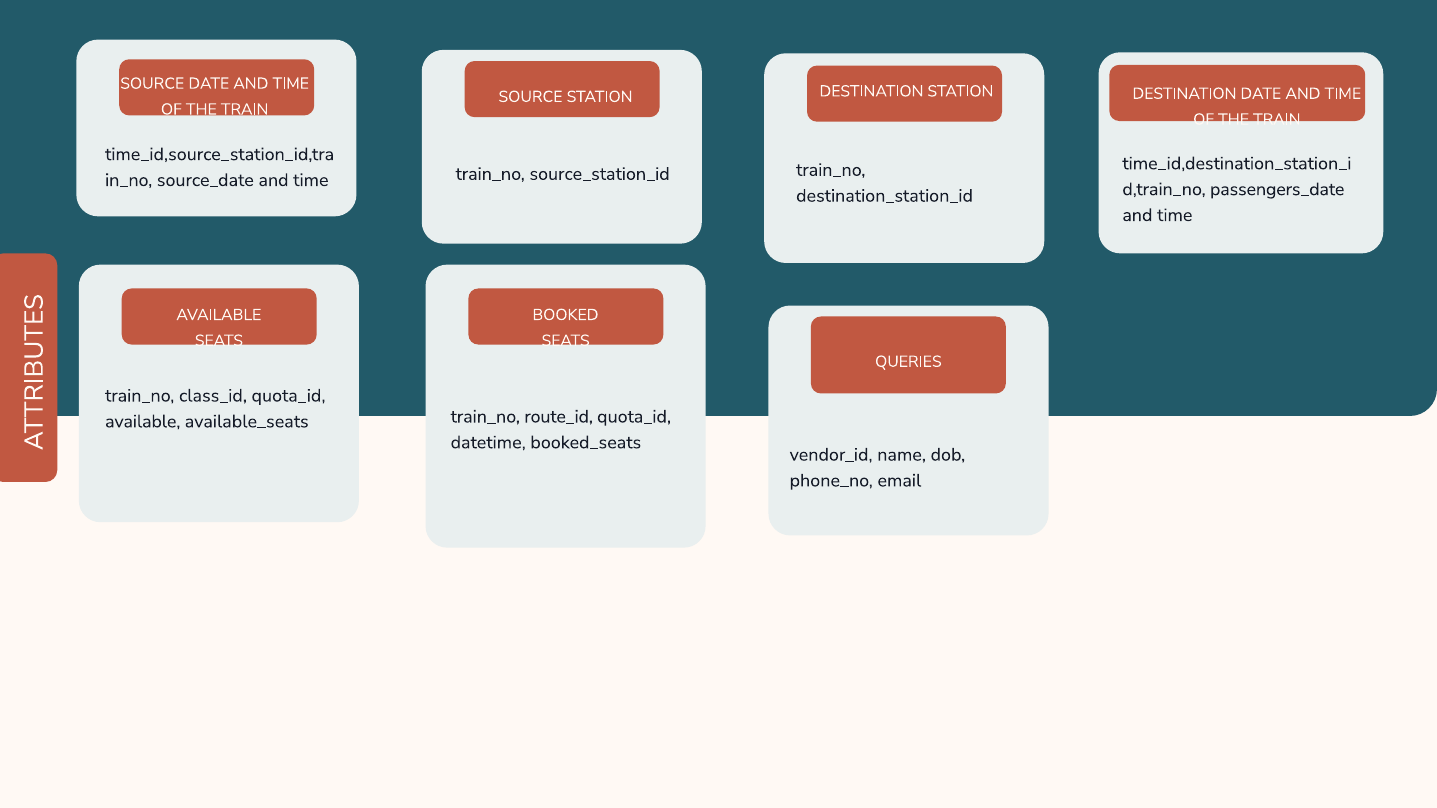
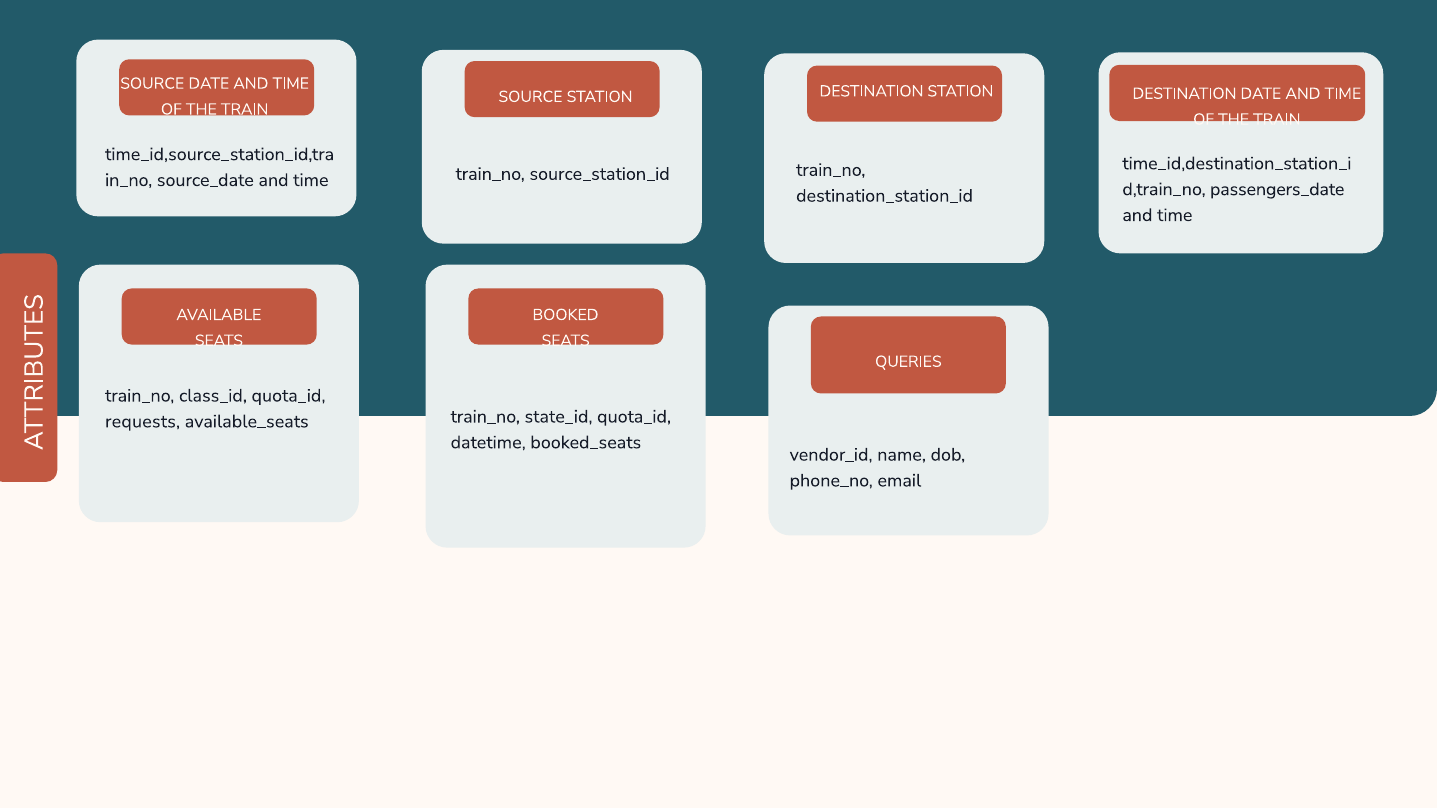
route_id: route_id -> state_id (559, 417)
available: available -> requests (143, 422)
